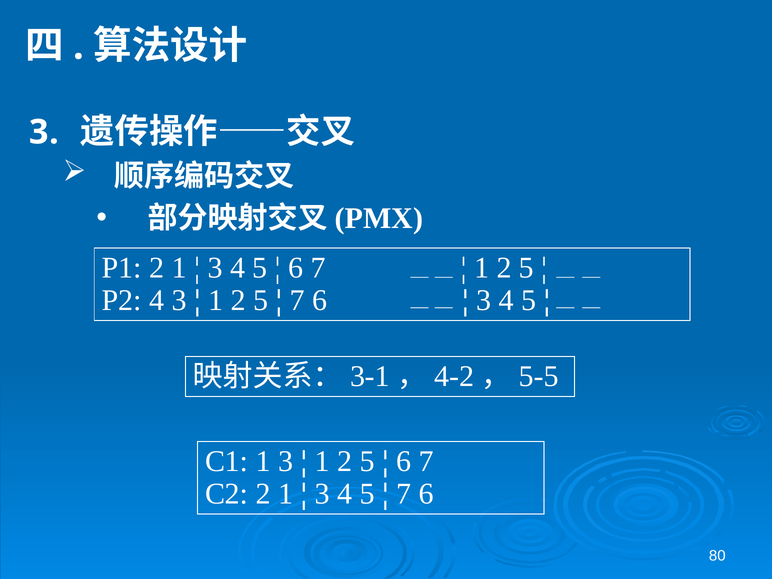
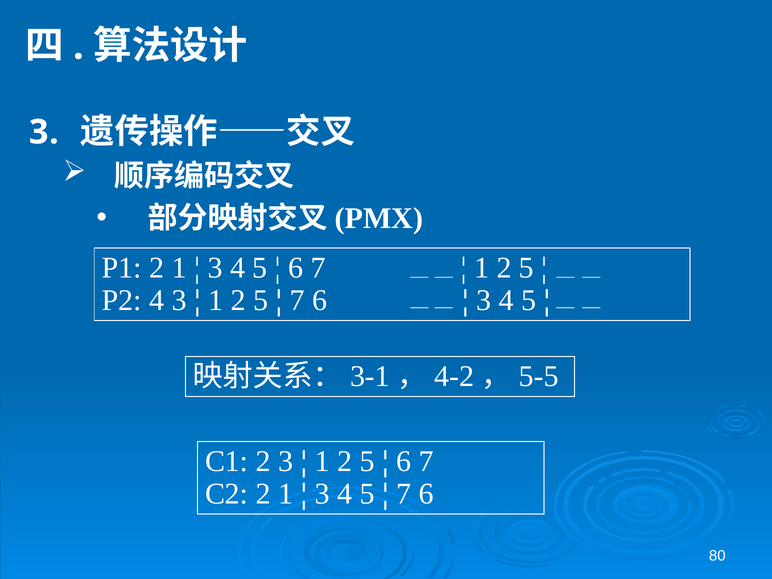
C1 1: 1 -> 2 (263, 461)
